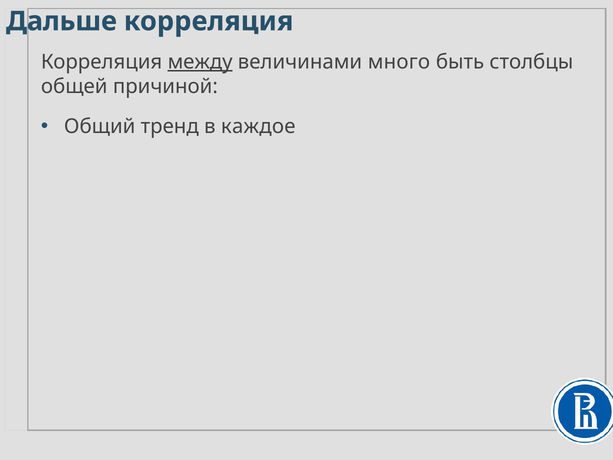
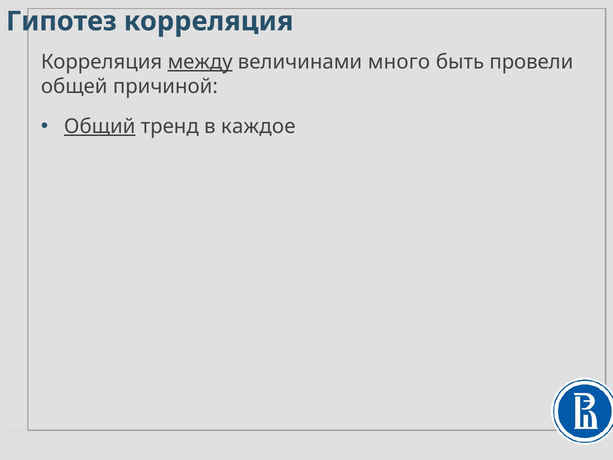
Дальше: Дальше -> Гипотез (61, 21)
столбцы: столбцы -> провели (531, 62)
Общий underline: none -> present (100, 126)
